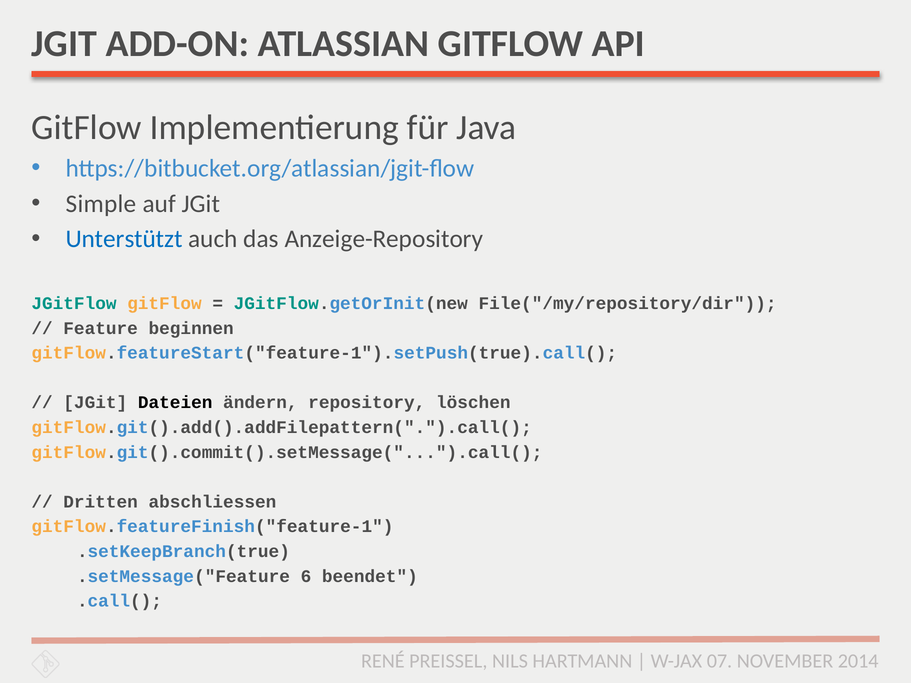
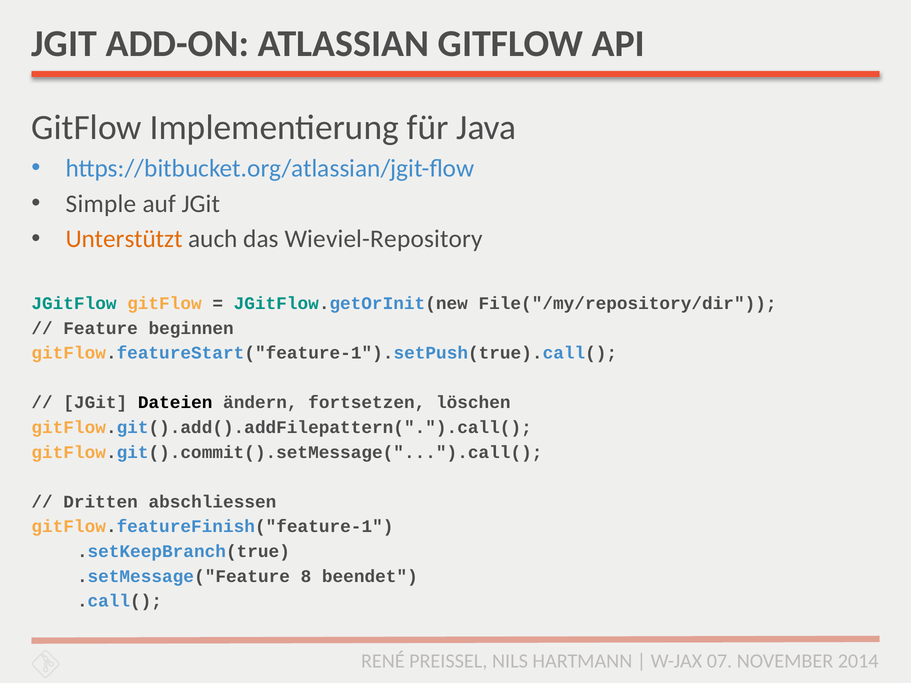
Unterstützt colour: blue -> orange (124, 239)
Anzeige-Repository: Anzeige-Repository -> Wieviel-Repository (384, 239)
repository: repository -> fortsetzen (367, 403)
6: 6 -> 8 (306, 576)
